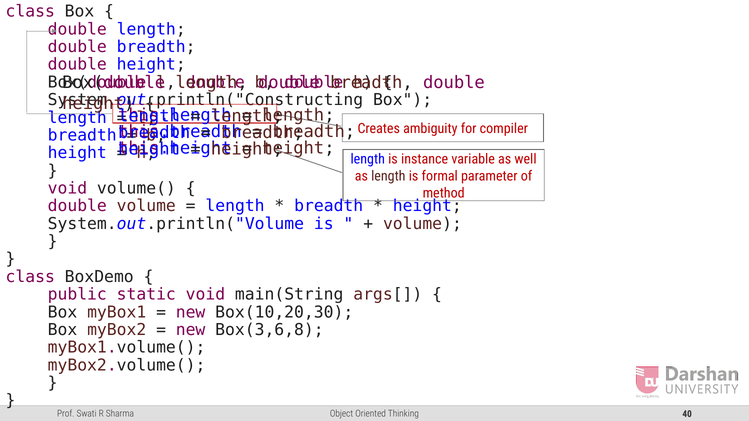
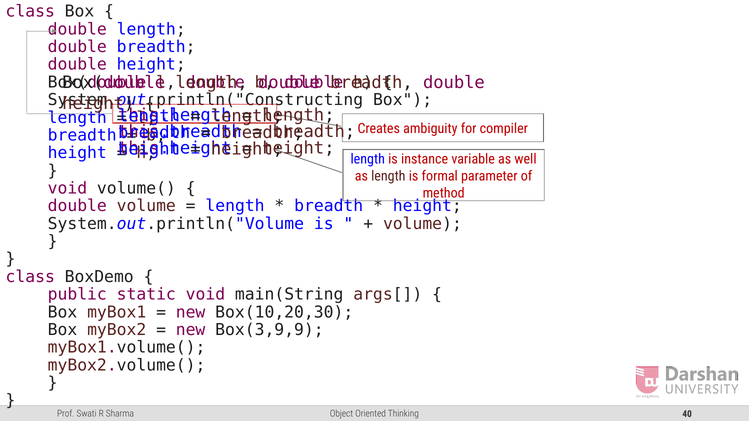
Box(3,6,8: Box(3,6,8 -> Box(3,9,9 (269, 330)
